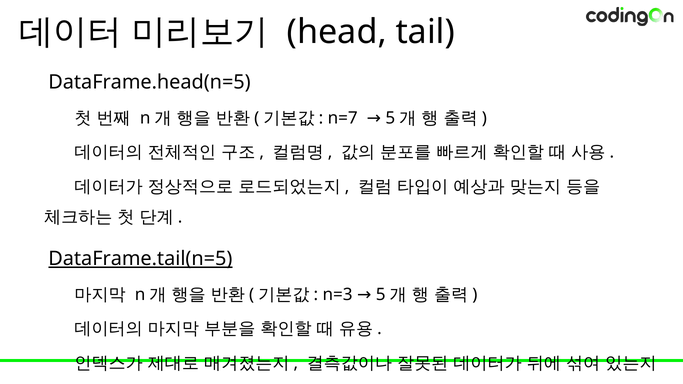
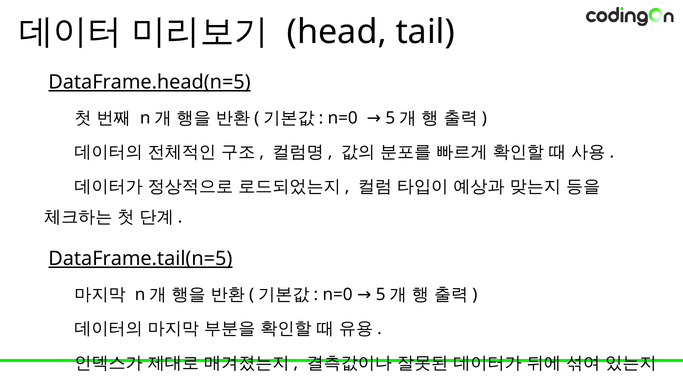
DataFrame.head(n=5 underline: none -> present (150, 82)
n=7: n=7 -> n=0 (343, 118)
n=3: n=3 -> n=0 (338, 295)
